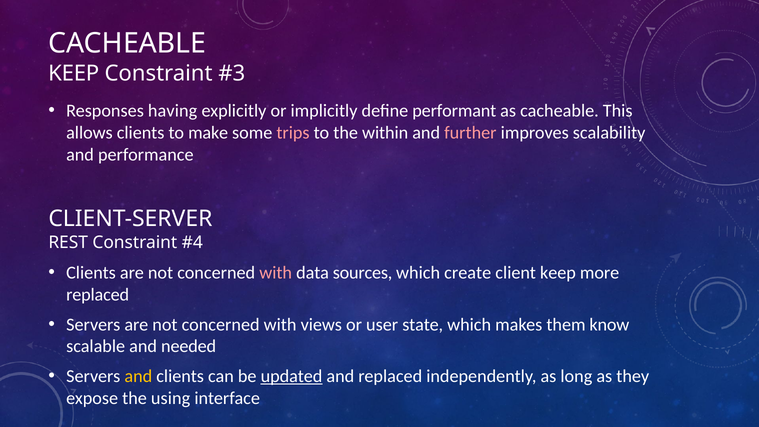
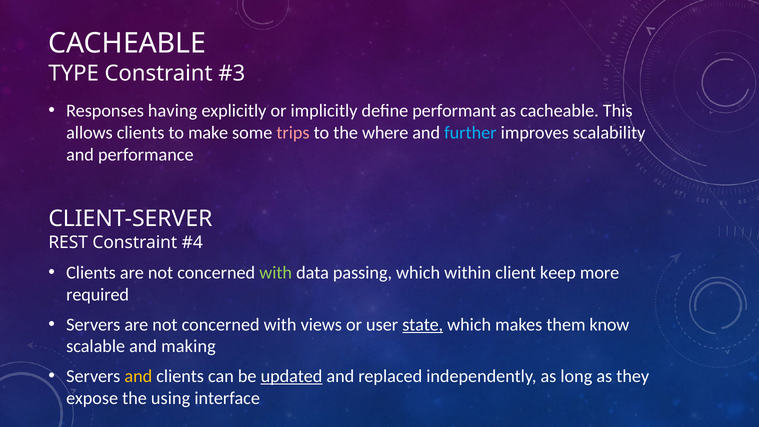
KEEP: KEEP -> TYPE (74, 73)
within: within -> where (385, 133)
further colour: pink -> light blue (470, 133)
with colour: pink -> light green (276, 273)
sources: sources -> passing (363, 273)
create: create -> within (468, 273)
replaced: replaced -> required (98, 295)
state underline: none -> present (423, 325)
needed: needed -> making (188, 346)
